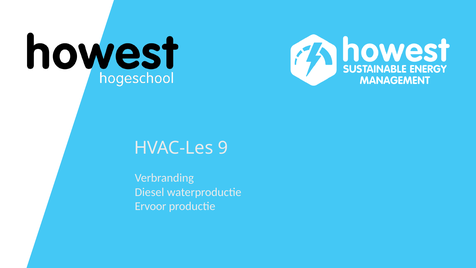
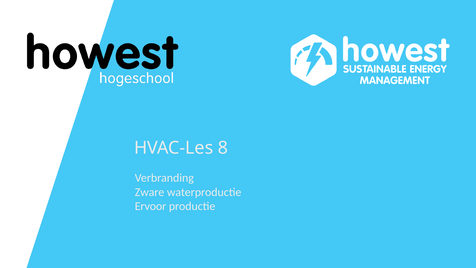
9: 9 -> 8 (223, 148)
Diesel: Diesel -> Zware (150, 192)
